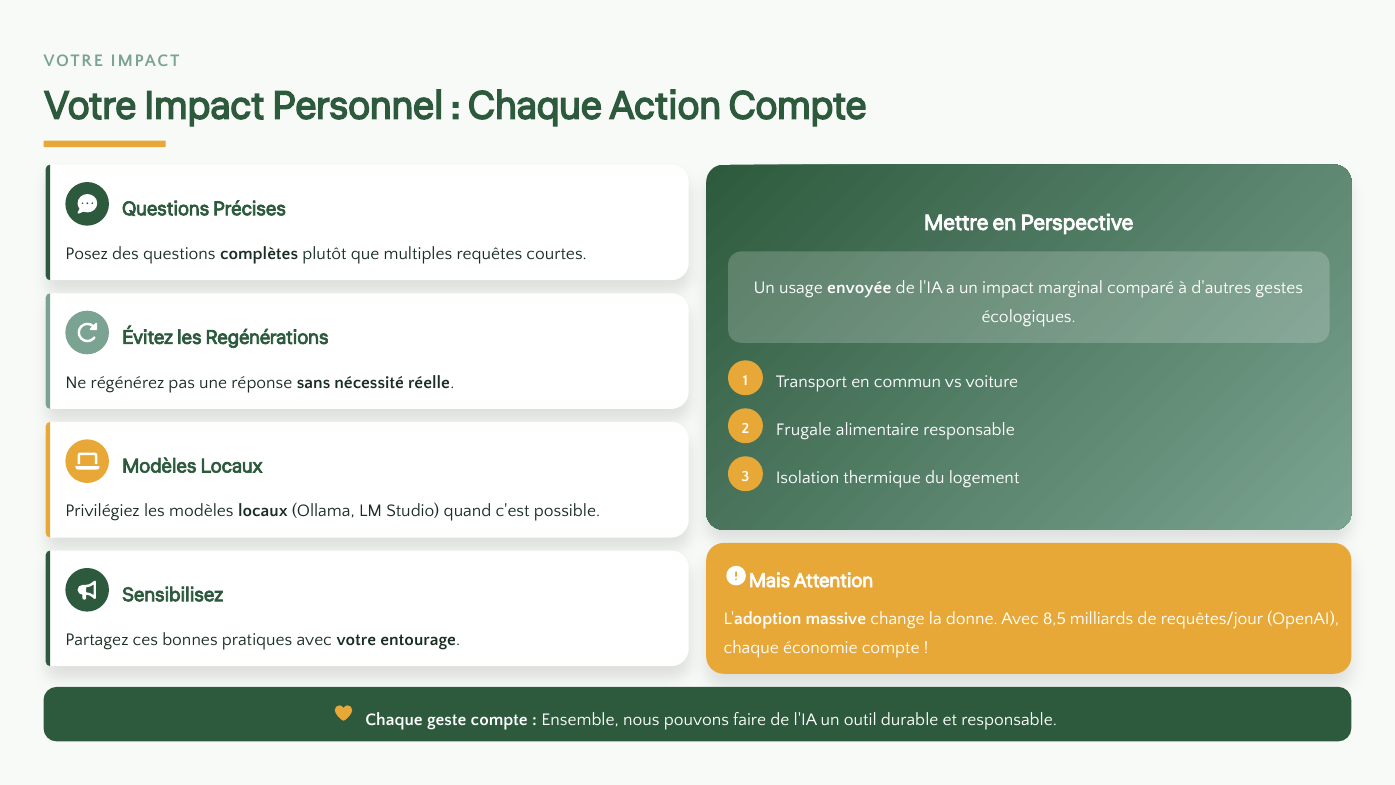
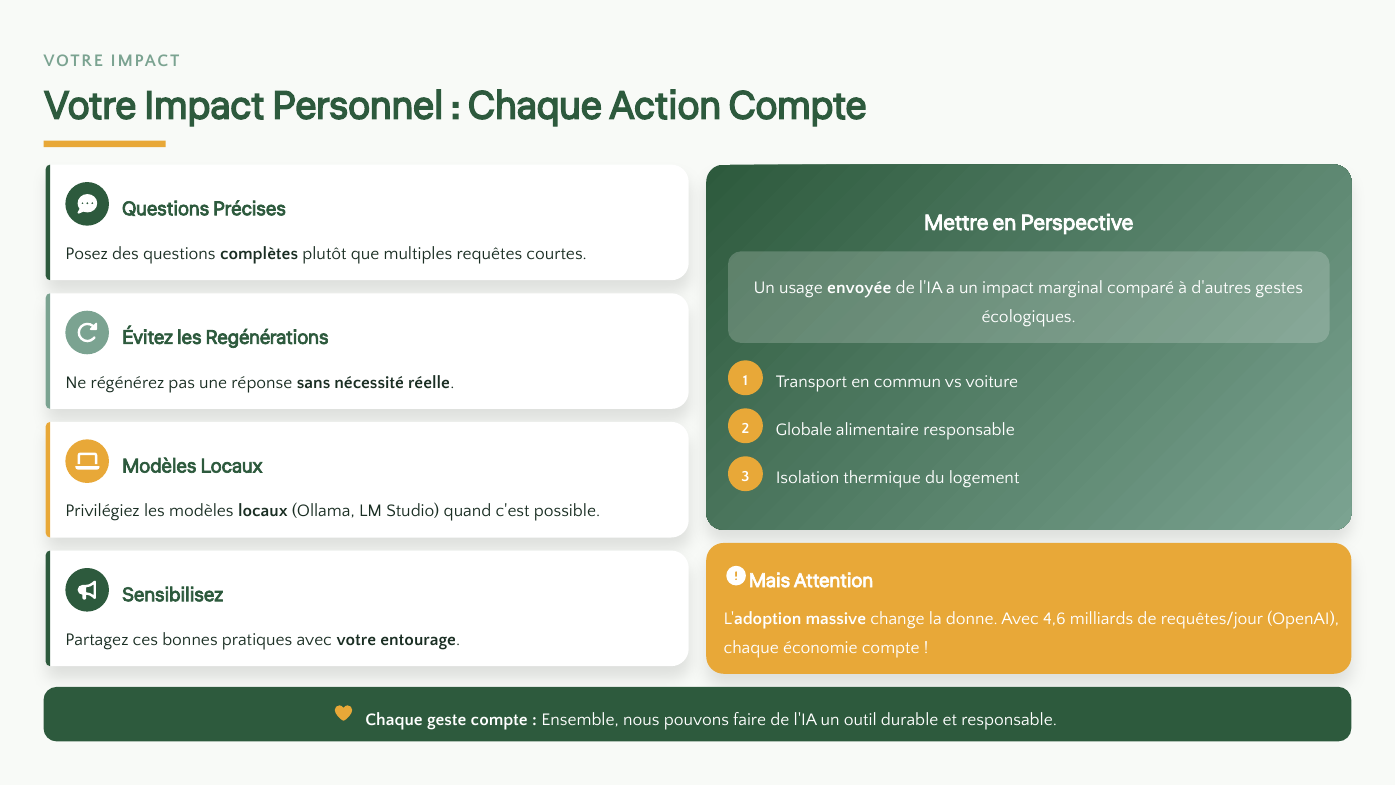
Frugale: Frugale -> Globale (804, 430)
8,5: 8,5 -> 4,6 (1054, 618)
